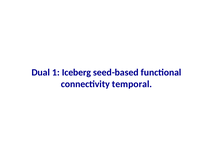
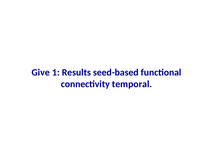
Dual: Dual -> Give (41, 72)
Iceberg: Iceberg -> Results (76, 72)
